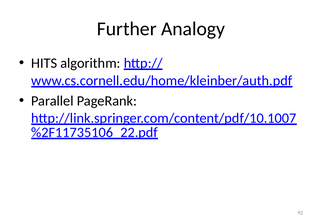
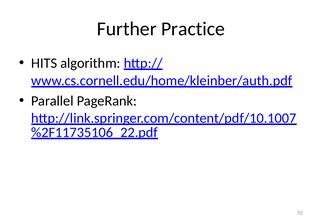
Analogy: Analogy -> Practice (193, 29)
